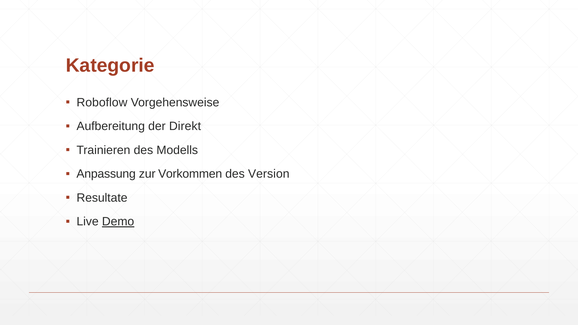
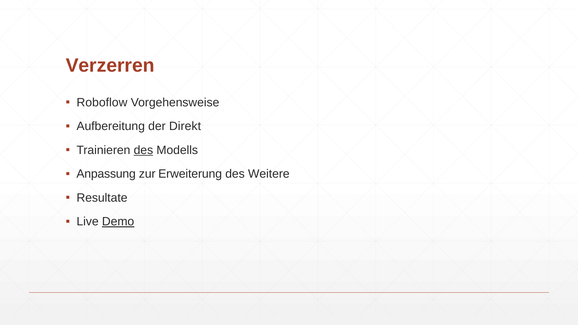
Kategorie: Kategorie -> Verzerren (110, 65)
des underline: none -> present (143, 150)
Vorkommen: Vorkommen -> Erweiterung (190, 174)
Version: Version -> Weitere (269, 174)
